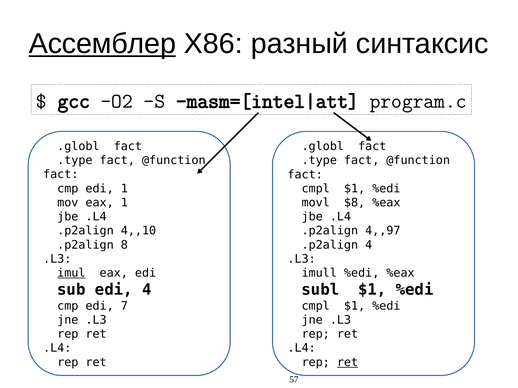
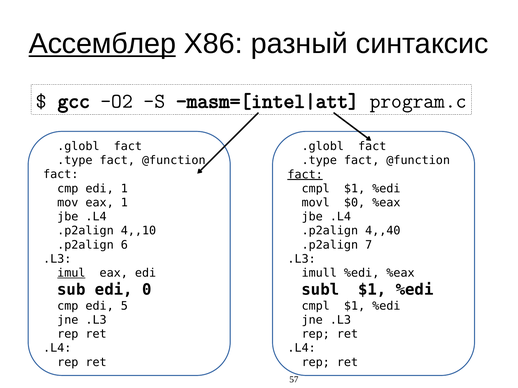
fact underline: none -> present (305, 175)
$8: $8 -> $0 (355, 203)
4,,97: 4,,97 -> 4,,40 (383, 231)
8: 8 -> 6 (124, 245)
.p2align 4: 4 -> 7 (369, 245)
edi 4: 4 -> 0 (147, 290)
7: 7 -> 5 (124, 306)
ret underline: present -> none (347, 363)
